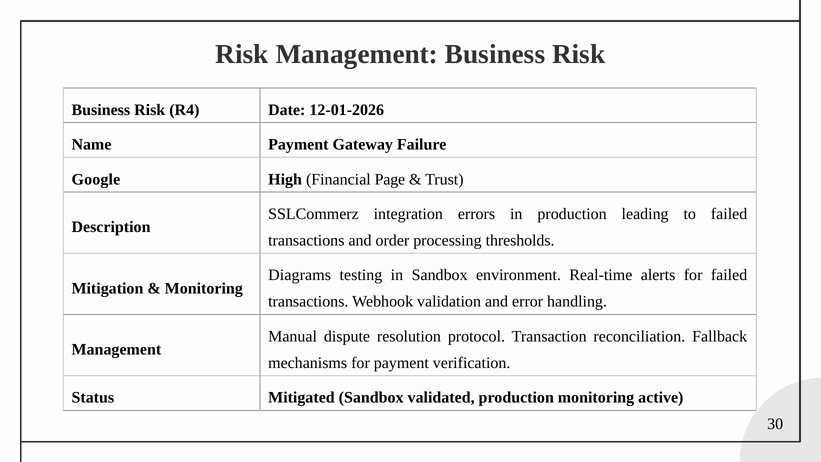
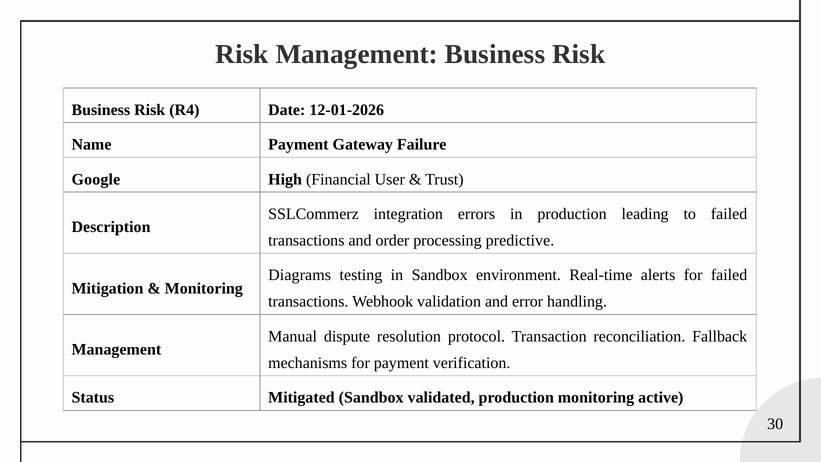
Page: Page -> User (390, 179)
thresholds: thresholds -> predictive (520, 240)
